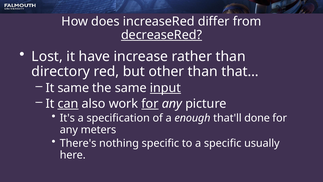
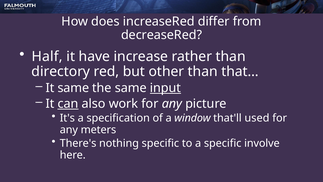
decreaseRed underline: present -> none (161, 35)
Lost: Lost -> Half (47, 56)
for underline: present -> none (150, 104)
enough: enough -> window (192, 118)
done: done -> used (257, 118)
usually: usually -> involve (262, 143)
